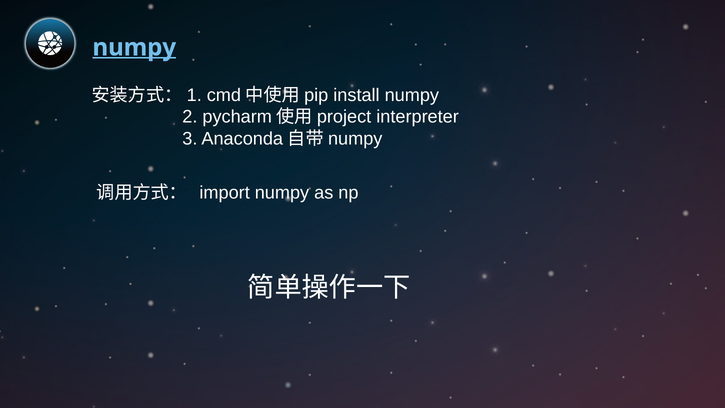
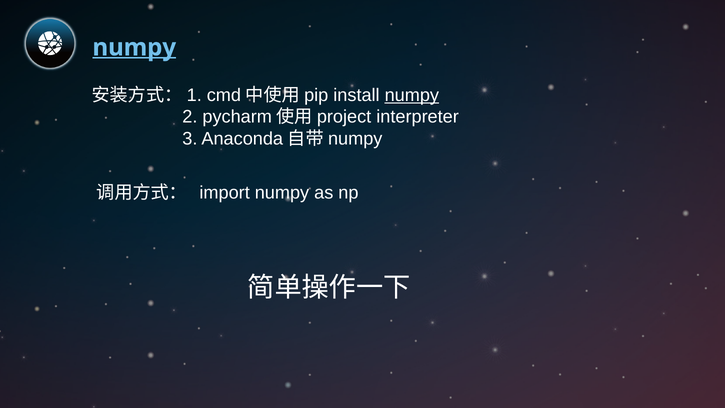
numpy underline: none -> present (412, 95)
